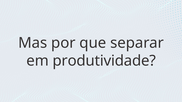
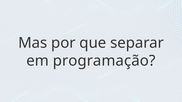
produtividade: produtividade -> programação (104, 61)
